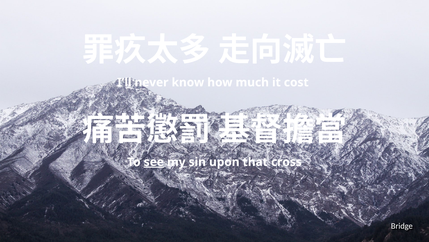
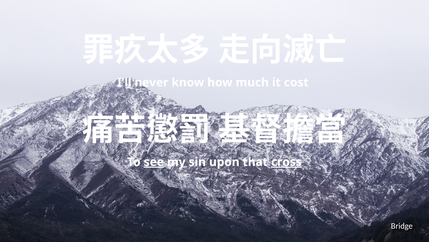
cross underline: none -> present (286, 162)
